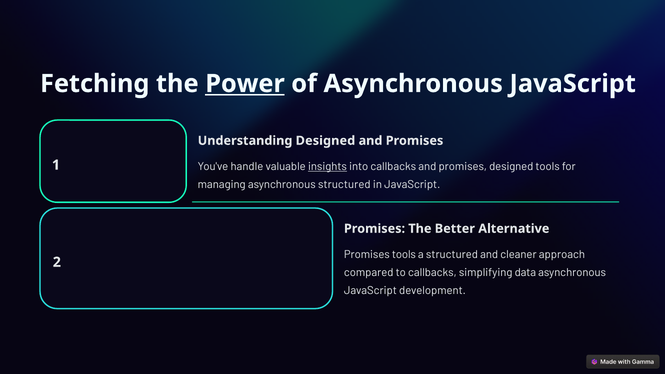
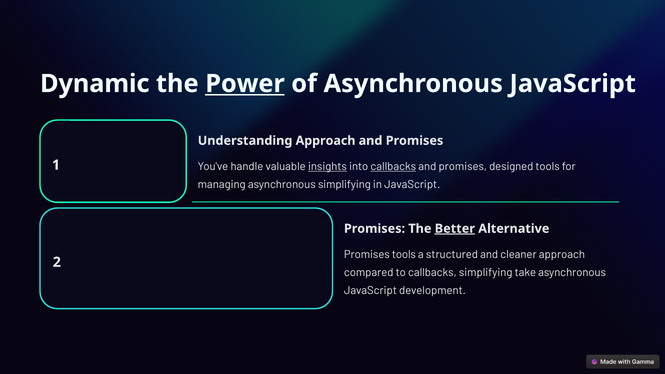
Fetching: Fetching -> Dynamic (95, 84)
Understanding Designed: Designed -> Approach (326, 141)
callbacks underline: none -> present (393, 166)
asynchronous structured: structured -> simplifying (344, 185)
Better underline: none -> present (455, 229)
data: data -> take (525, 273)
